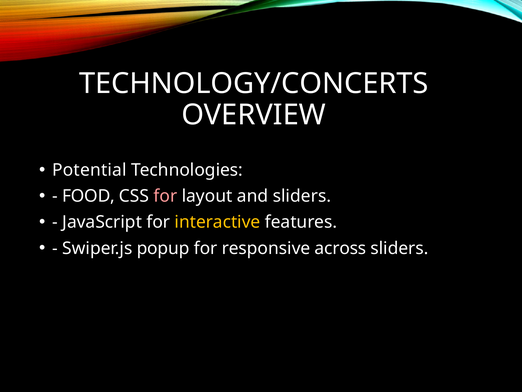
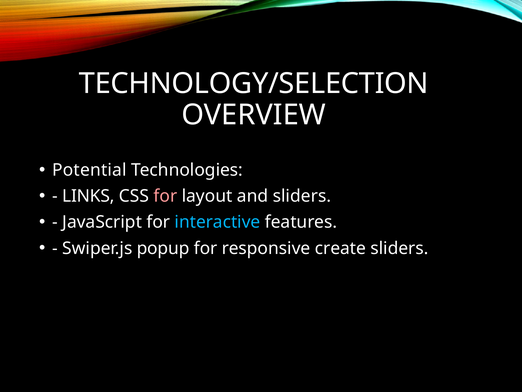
TECHNOLOGY/CONCERTS: TECHNOLOGY/CONCERTS -> TECHNOLOGY/SELECTION (254, 83)
FOOD: FOOD -> LINKS (88, 196)
interactive colour: yellow -> light blue (217, 222)
across: across -> create (340, 248)
